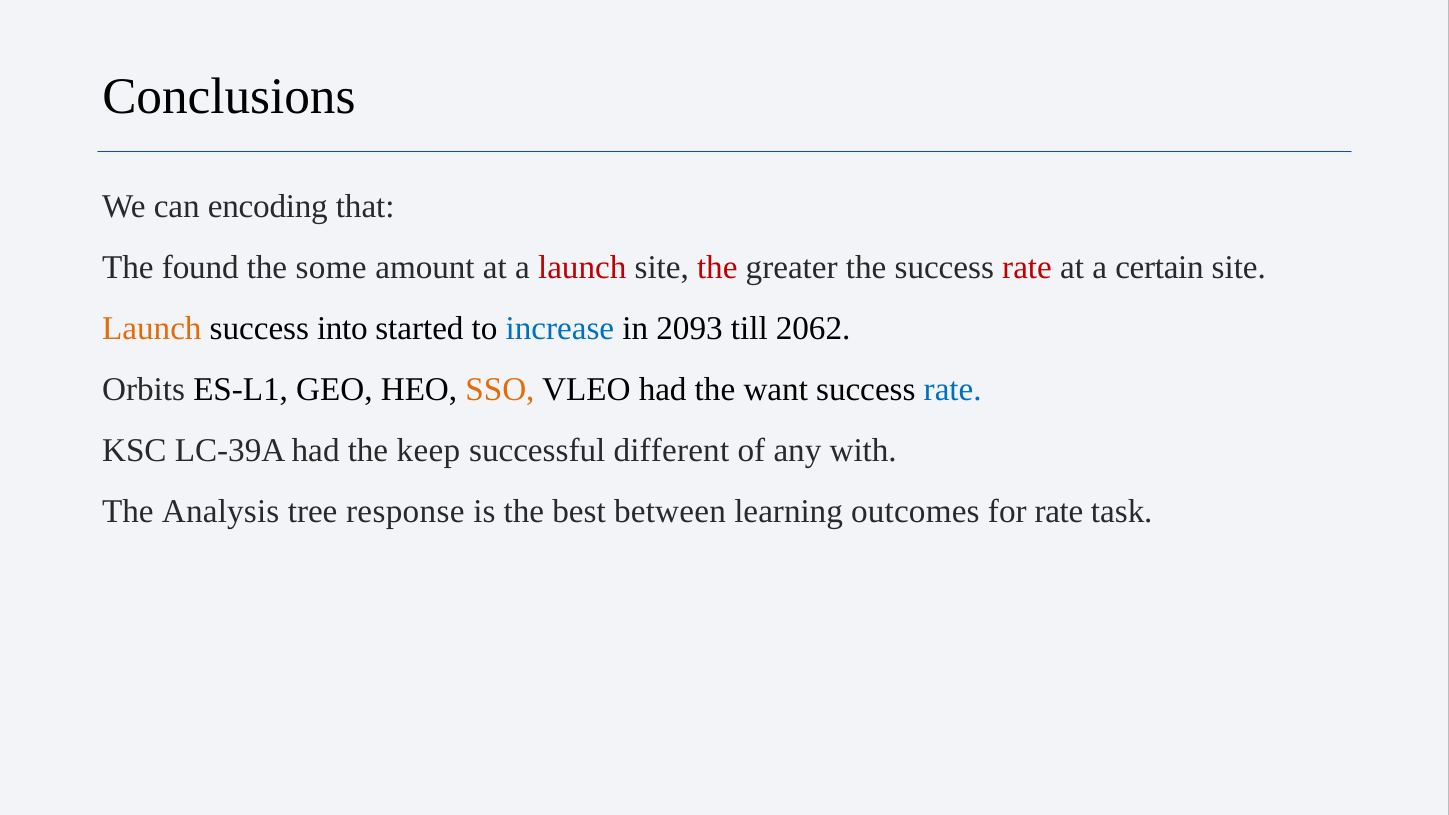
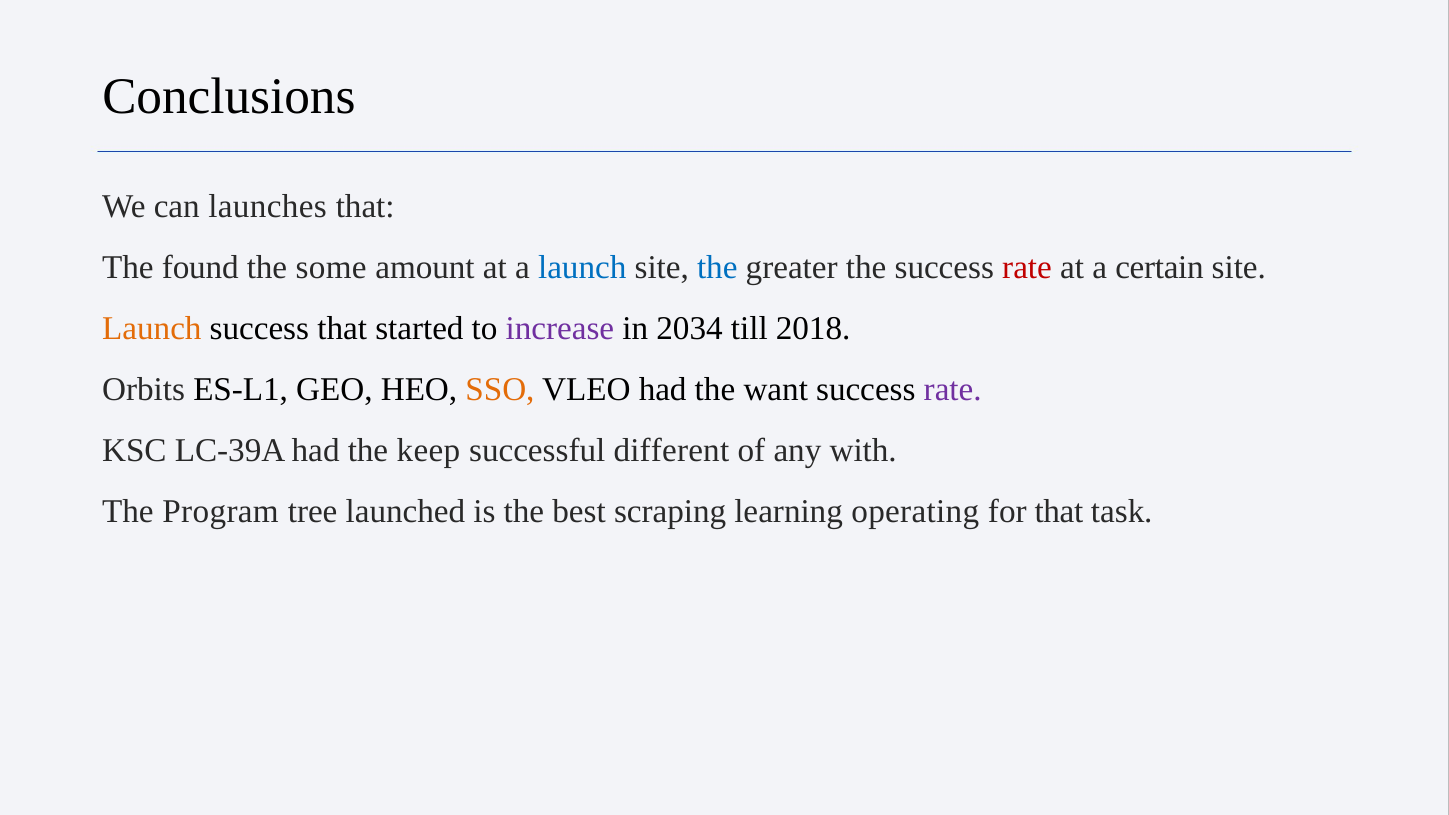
encoding: encoding -> launches (268, 207)
launch colour: red -> blue (582, 268)
the colour: red -> blue (717, 268)
success into: into -> that (342, 329)
increase colour: blue -> purple (560, 329)
2093: 2093 -> 2034 (690, 329)
2062: 2062 -> 2018 (813, 329)
rate colour: blue -> purple (953, 389)
Analysis: Analysis -> Program (221, 511)
response: response -> launched (405, 511)
between: between -> scraping (670, 511)
outcomes: outcomes -> operating (915, 511)
for rate: rate -> that (1059, 511)
